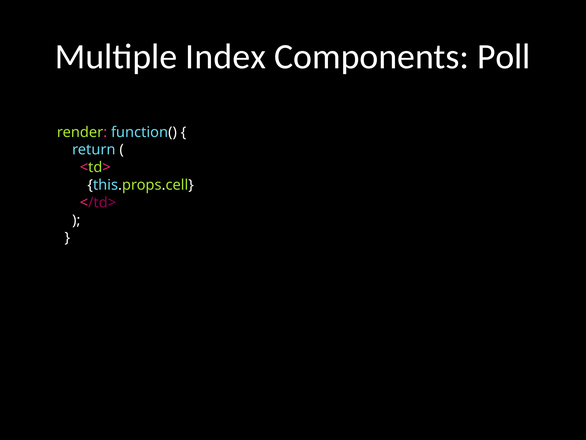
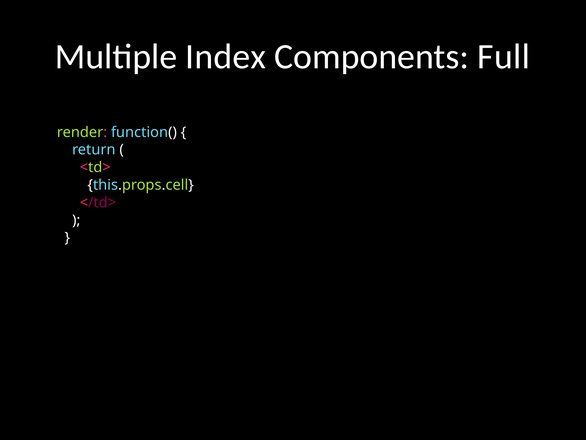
Poll: Poll -> Full (504, 57)
